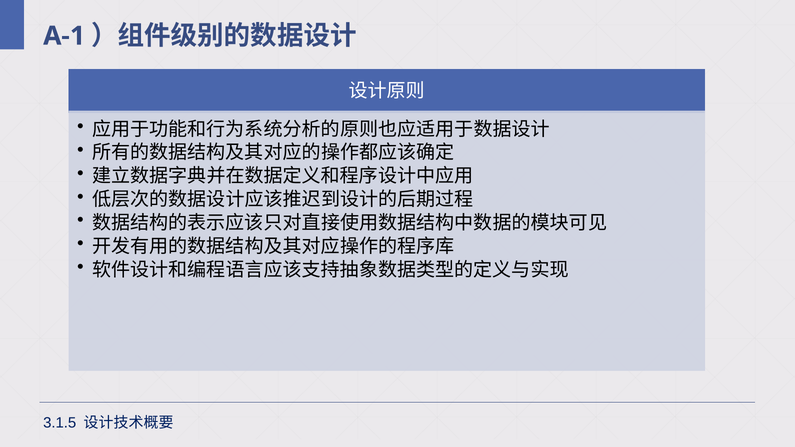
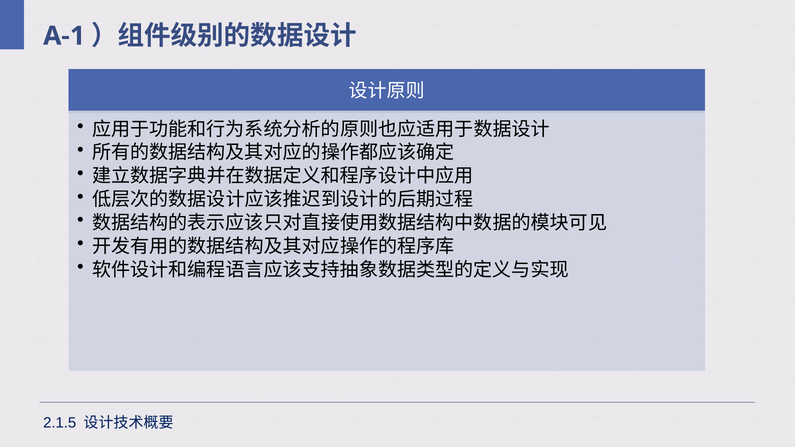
3.1.5: 3.1.5 -> 2.1.5 (60, 423)
